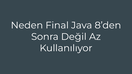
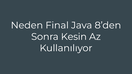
Değil: Değil -> Kesin (74, 37)
